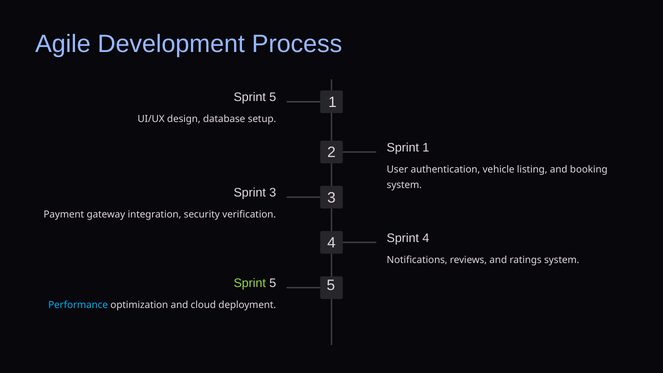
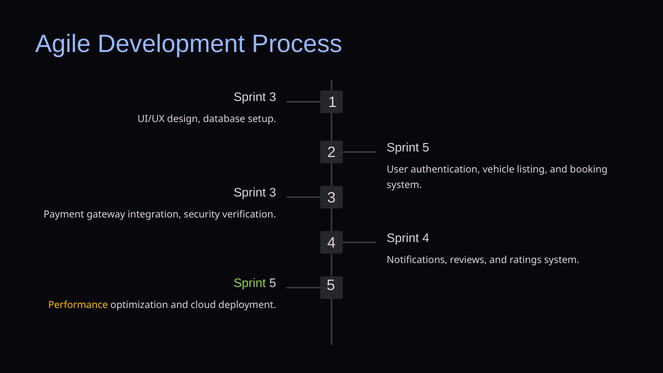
5: 5 -> 3 (273, 97)
2 Sprint 1: 1 -> 5 (426, 148)
Performance colour: light blue -> yellow (78, 305)
